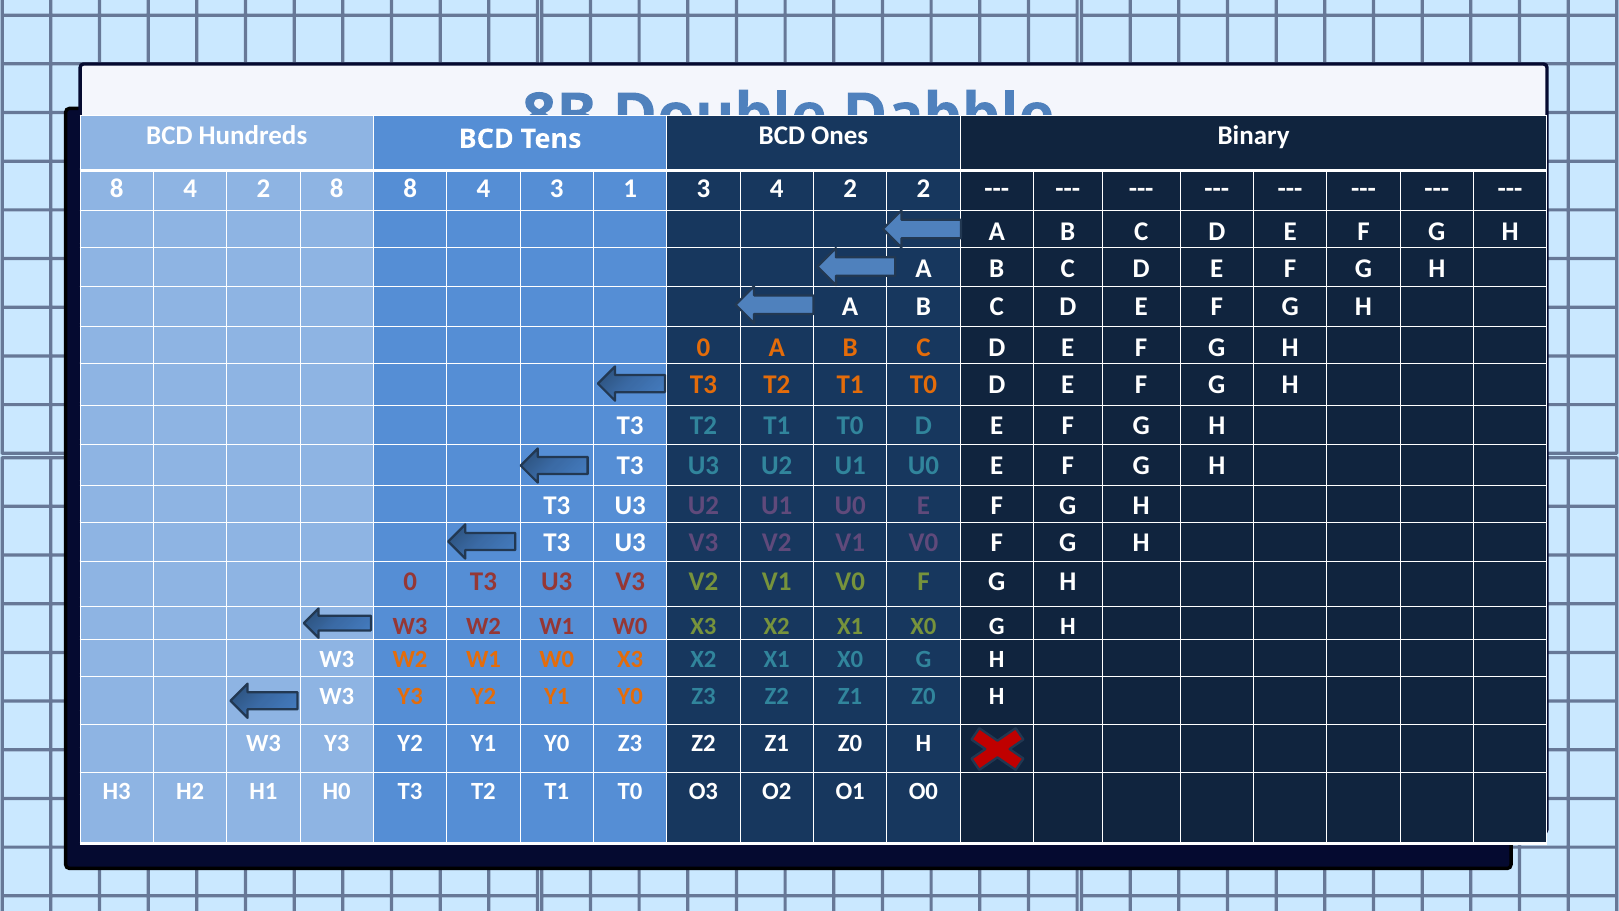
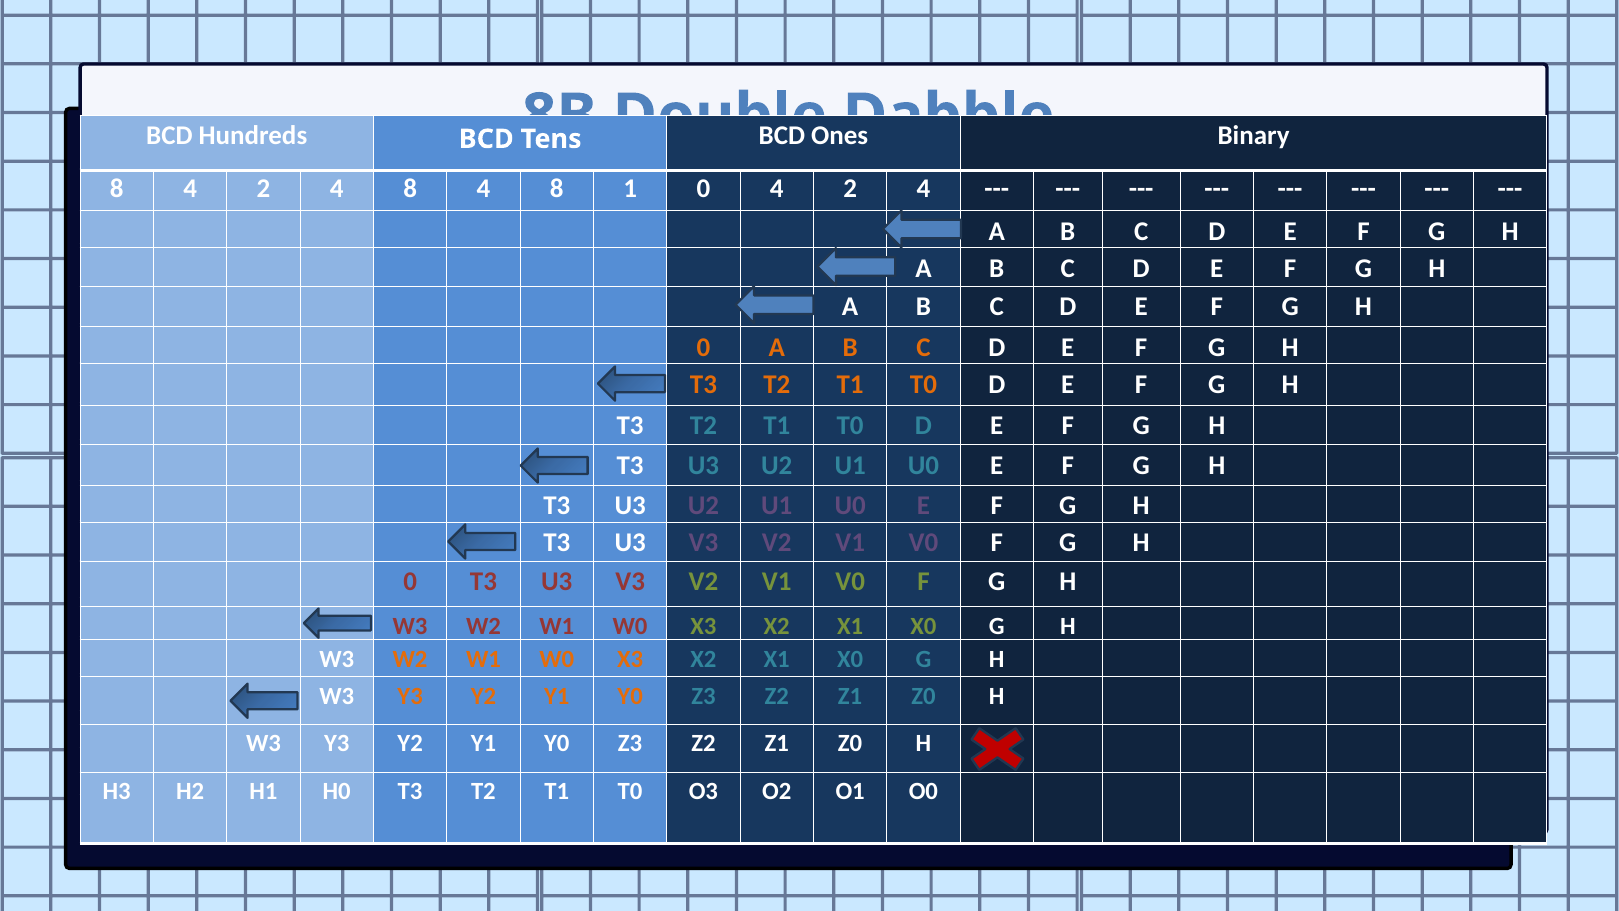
8 4 2 8: 8 -> 4 (337, 189)
8 4 3: 3 -> 8 (557, 189)
1 3: 3 -> 0 (703, 189)
2: 2 -> 4 (923, 189)
